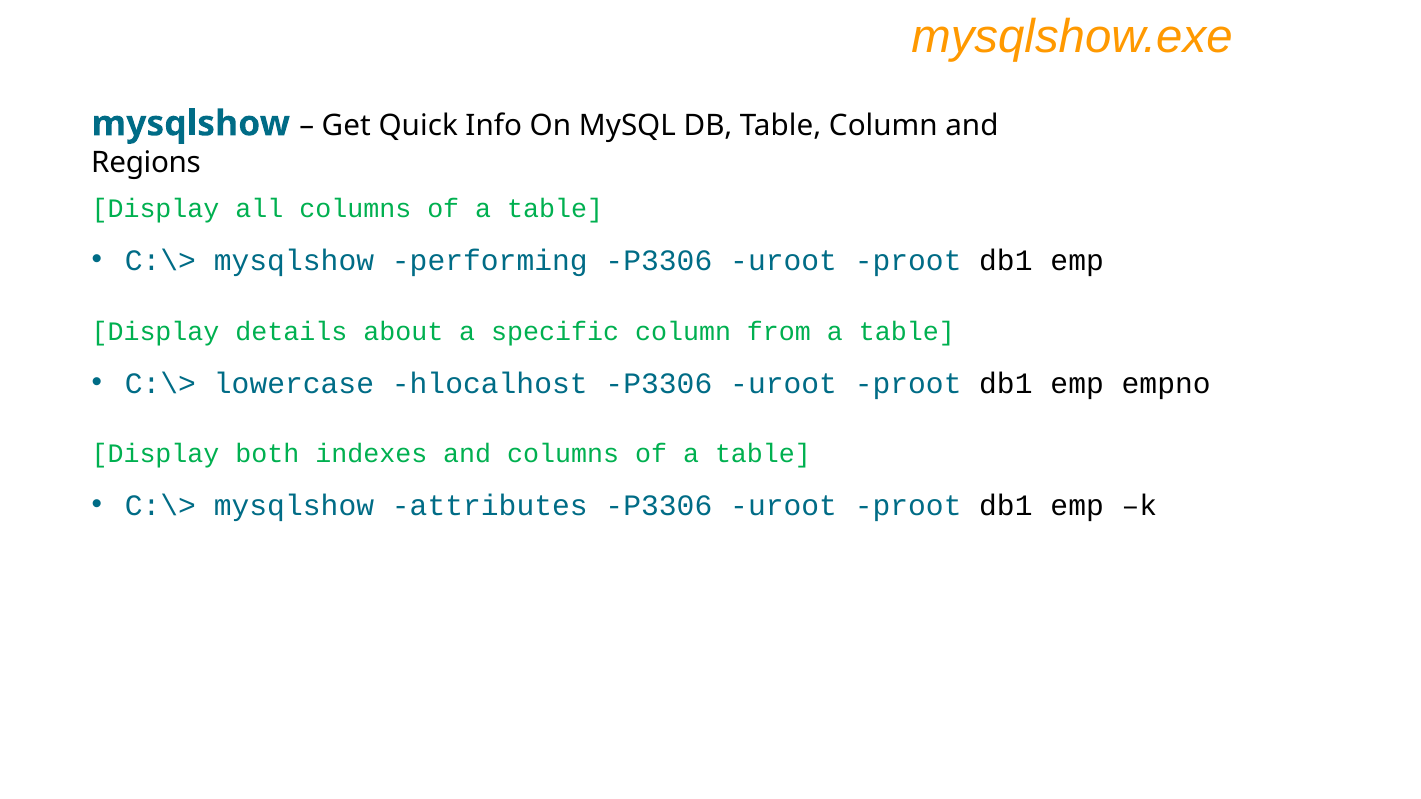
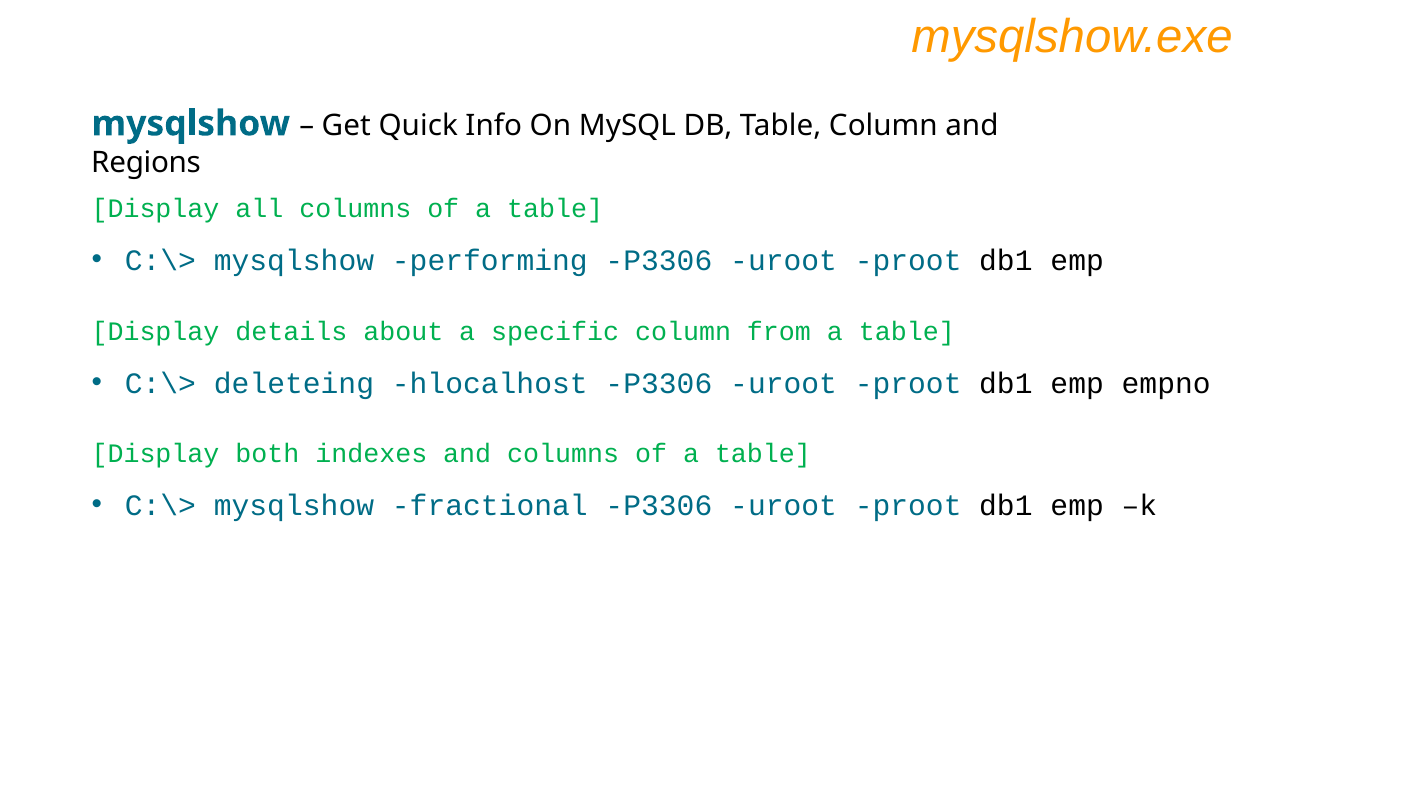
lowercase: lowercase -> deleteing (294, 383)
attributes: attributes -> fractional (490, 506)
